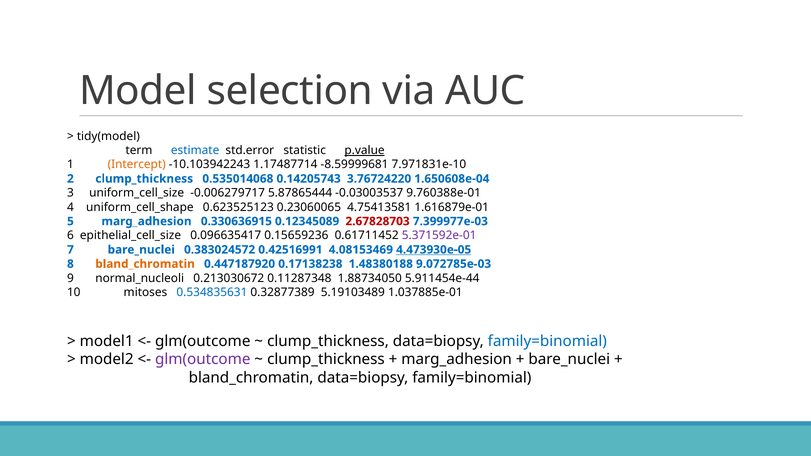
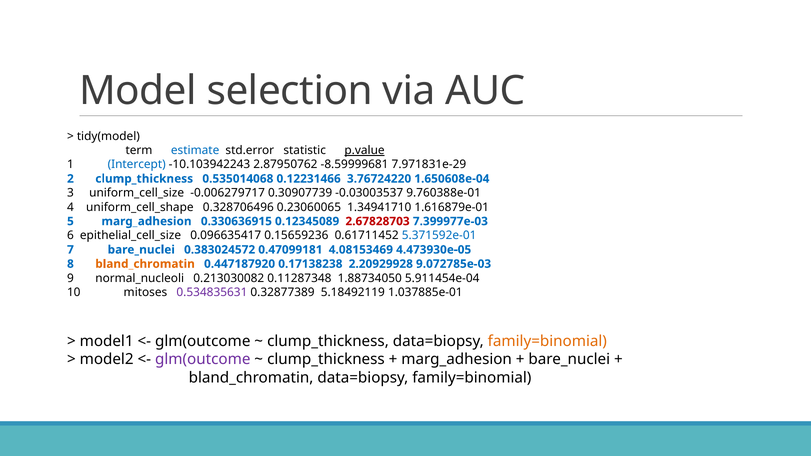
Intercept colour: orange -> blue (137, 165)
1.17487714: 1.17487714 -> 2.87950762 (285, 165)
7.971831e-10: 7.971831e-10 -> 7.971831e-29 (429, 165)
0.14205743: 0.14205743 -> 0.12231466 (309, 179)
5.87865444: 5.87865444 -> 0.30907739 (300, 193)
0.623525123: 0.623525123 -> 0.328706496 (238, 207)
4.75413581: 4.75413581 -> 1.34941710 (379, 207)
5.371592e-01 colour: purple -> blue (439, 236)
0.42516991: 0.42516991 -> 0.47099181 (290, 250)
4.473930e-05 underline: present -> none (434, 250)
1.48380188: 1.48380188 -> 2.20929928 (381, 264)
0.213030672: 0.213030672 -> 0.213030082 (229, 278)
5.911454e-44: 5.911454e-44 -> 5.911454e-04 (442, 278)
0.534835631 colour: blue -> purple (212, 292)
5.19103489: 5.19103489 -> 5.18492119 (353, 292)
family=binomial colour: blue -> orange (547, 341)
